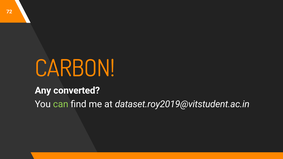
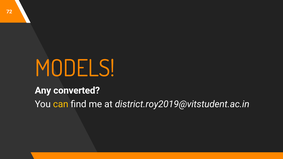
CARBON: CARBON -> MODELS (75, 69)
can colour: light green -> yellow (61, 104)
dataset.roy2019@vitstudent.ac.in: dataset.roy2019@vitstudent.ac.in -> district.roy2019@vitstudent.ac.in (182, 104)
